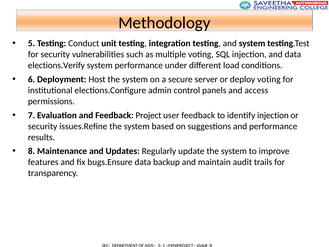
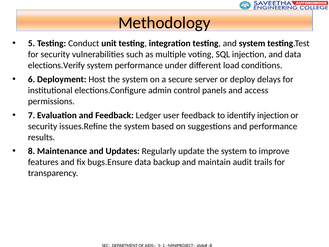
deploy voting: voting -> delays (269, 79)
Project: Project -> Ledger (148, 115)
